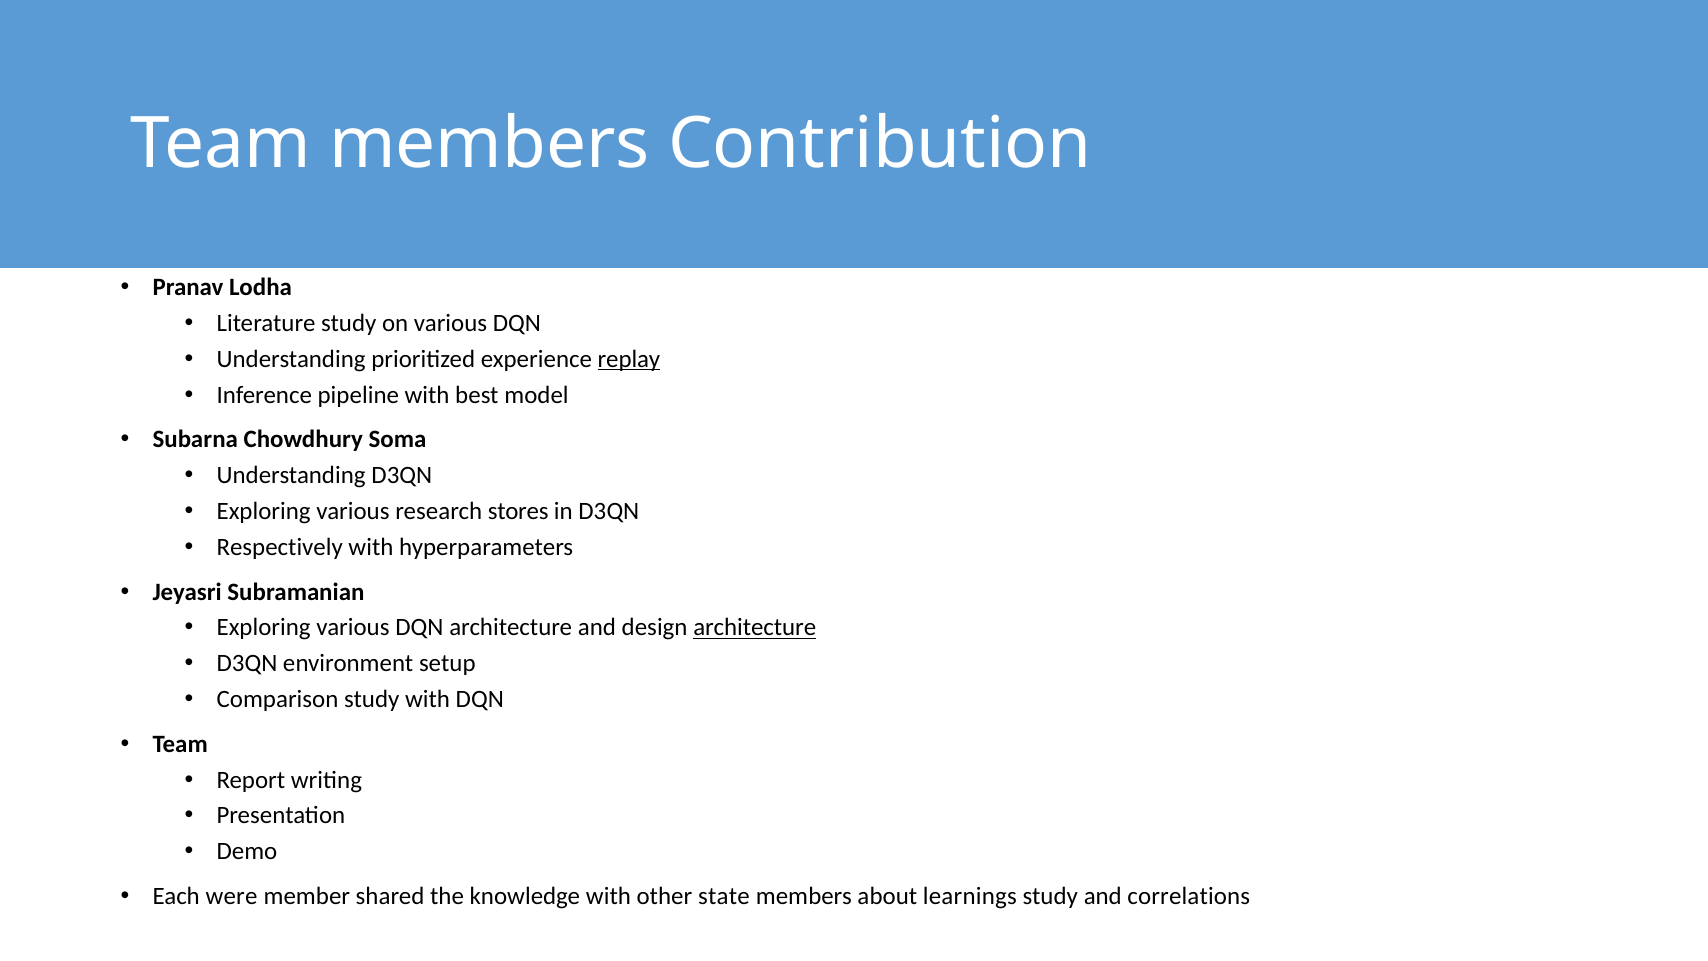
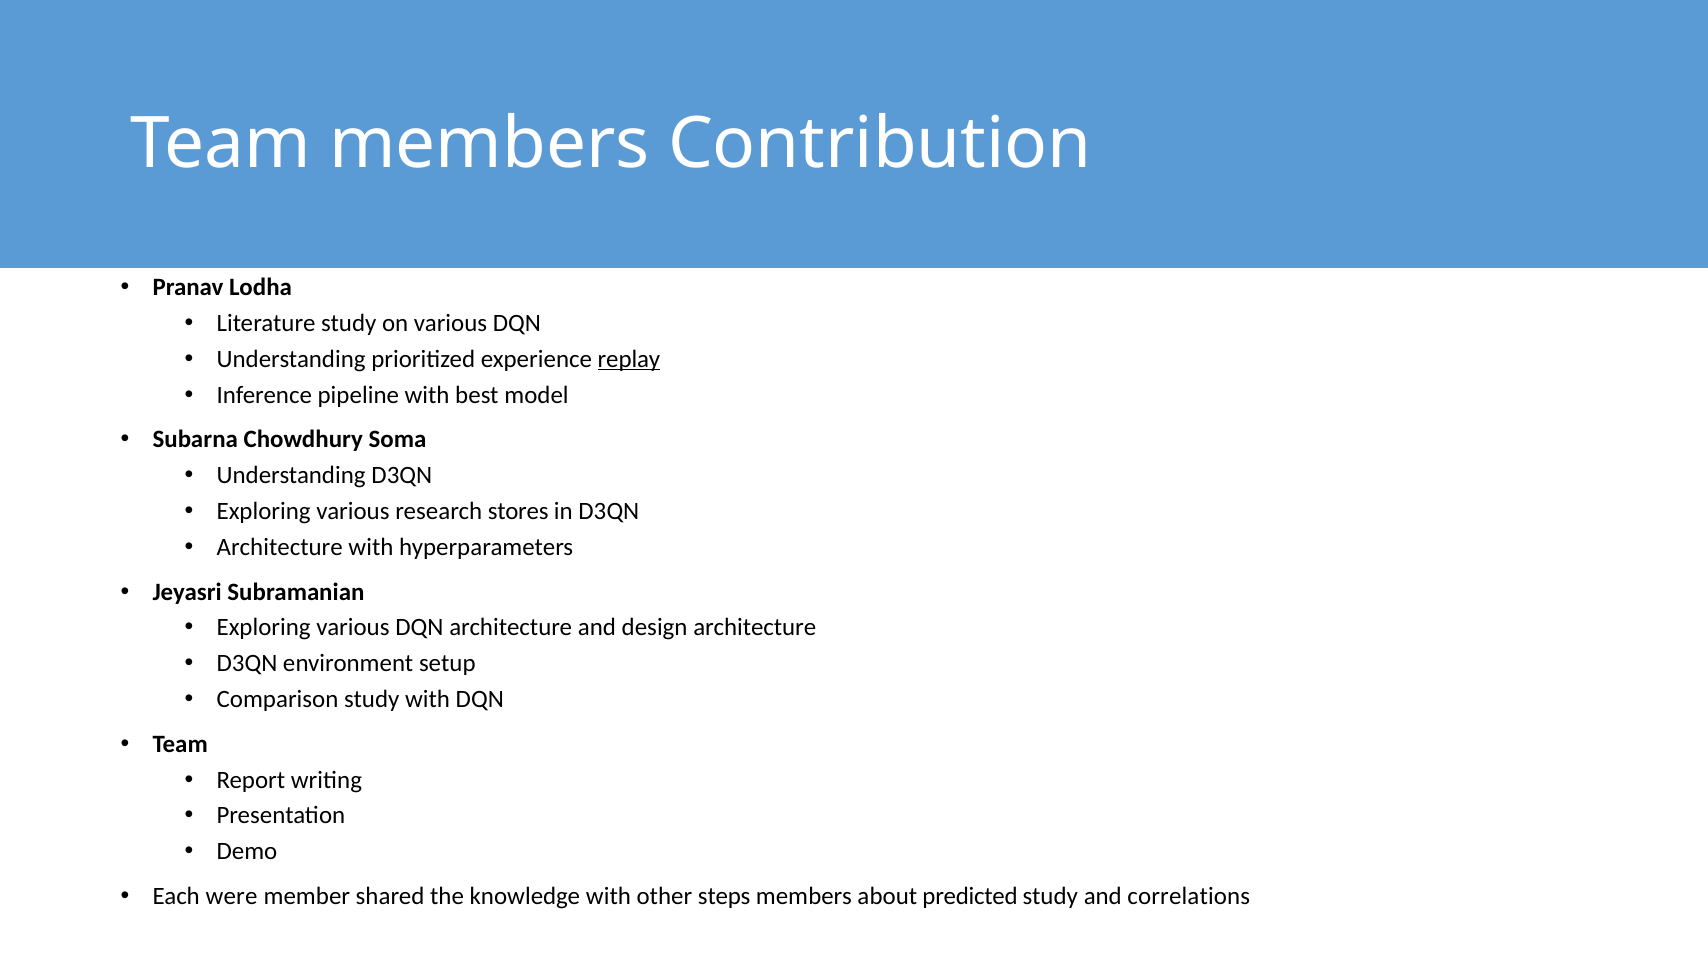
Respectively: Respectively -> Architecture (280, 547)
architecture underline: present -> none (755, 627)
state: state -> steps (724, 896)
learnings: learnings -> predicted (970, 896)
